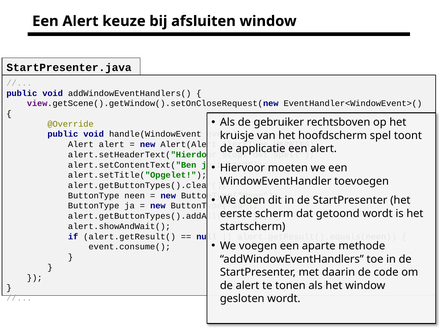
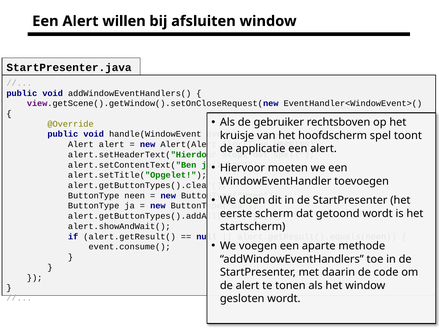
keuze: keuze -> willen (124, 21)
